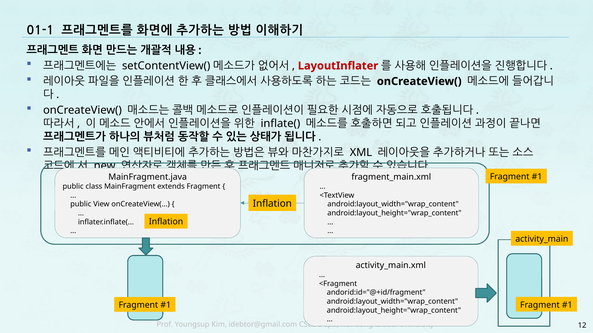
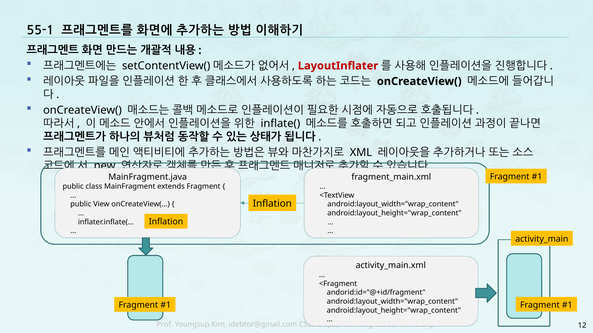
01-1: 01-1 -> 55-1 (40, 30)
